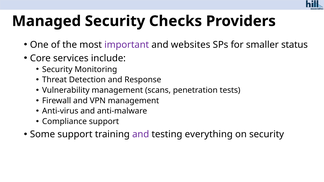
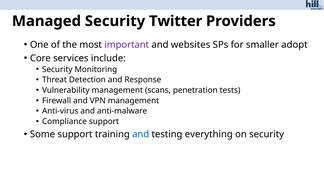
Checks: Checks -> Twitter (176, 21)
status: status -> adopt (294, 45)
and colour: purple -> blue (141, 135)
